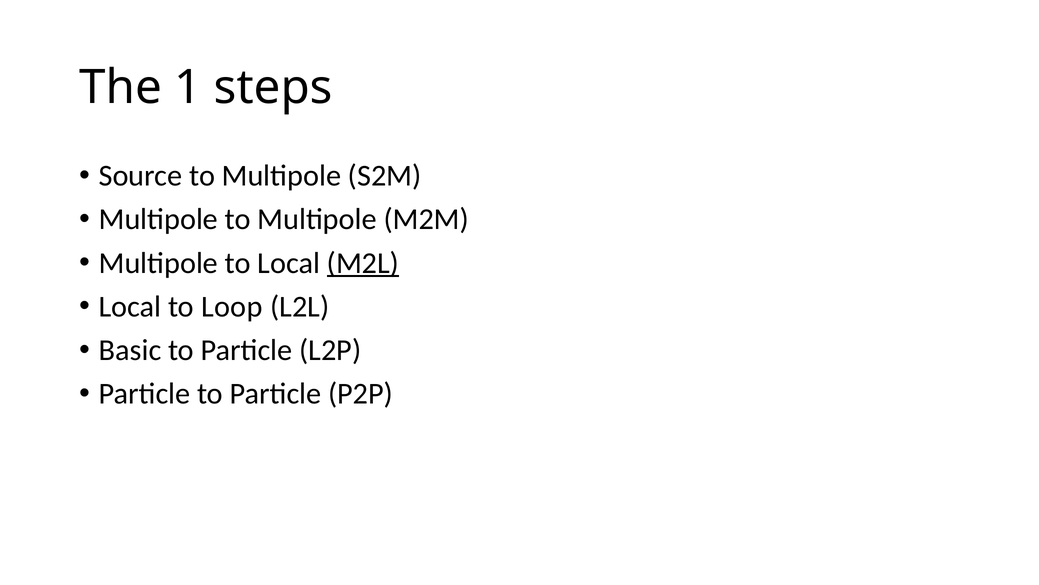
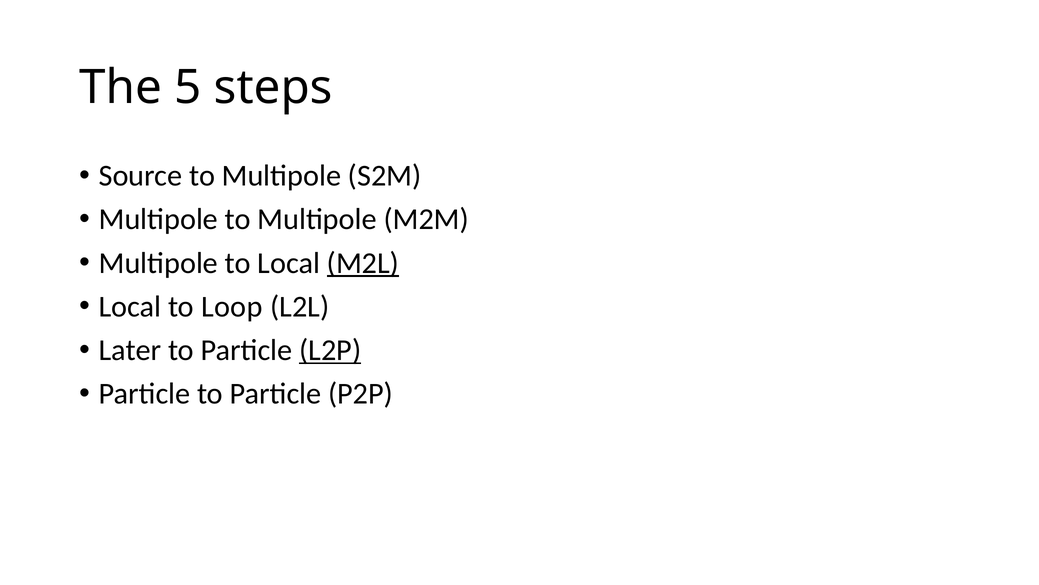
1: 1 -> 5 (188, 87)
Basic: Basic -> Later (130, 350)
L2P underline: none -> present (330, 350)
